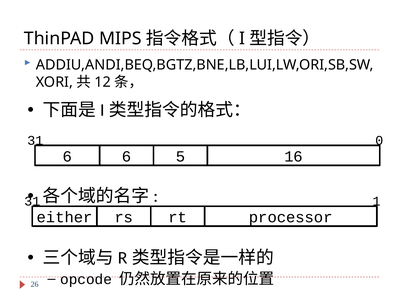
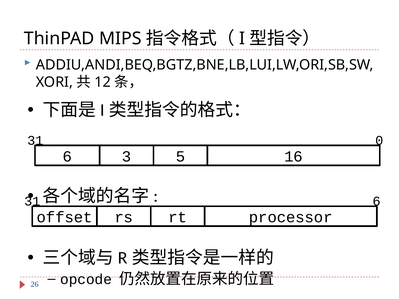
6 6: 6 -> 3 (127, 157)
1: 1 -> 6 (377, 201)
either: either -> offset (65, 217)
